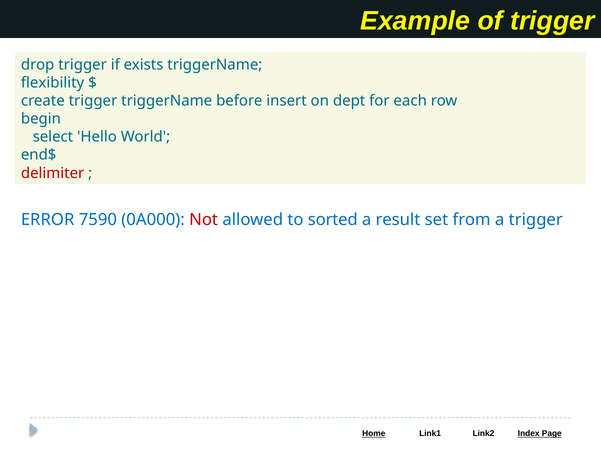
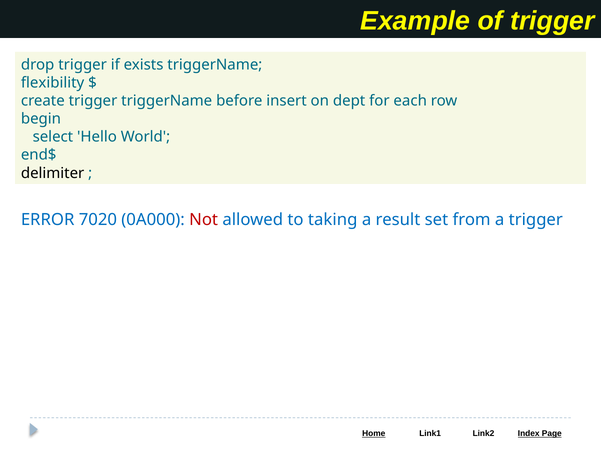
delimiter colour: red -> black (53, 173)
7590: 7590 -> 7020 (98, 219)
sorted: sorted -> taking (333, 219)
